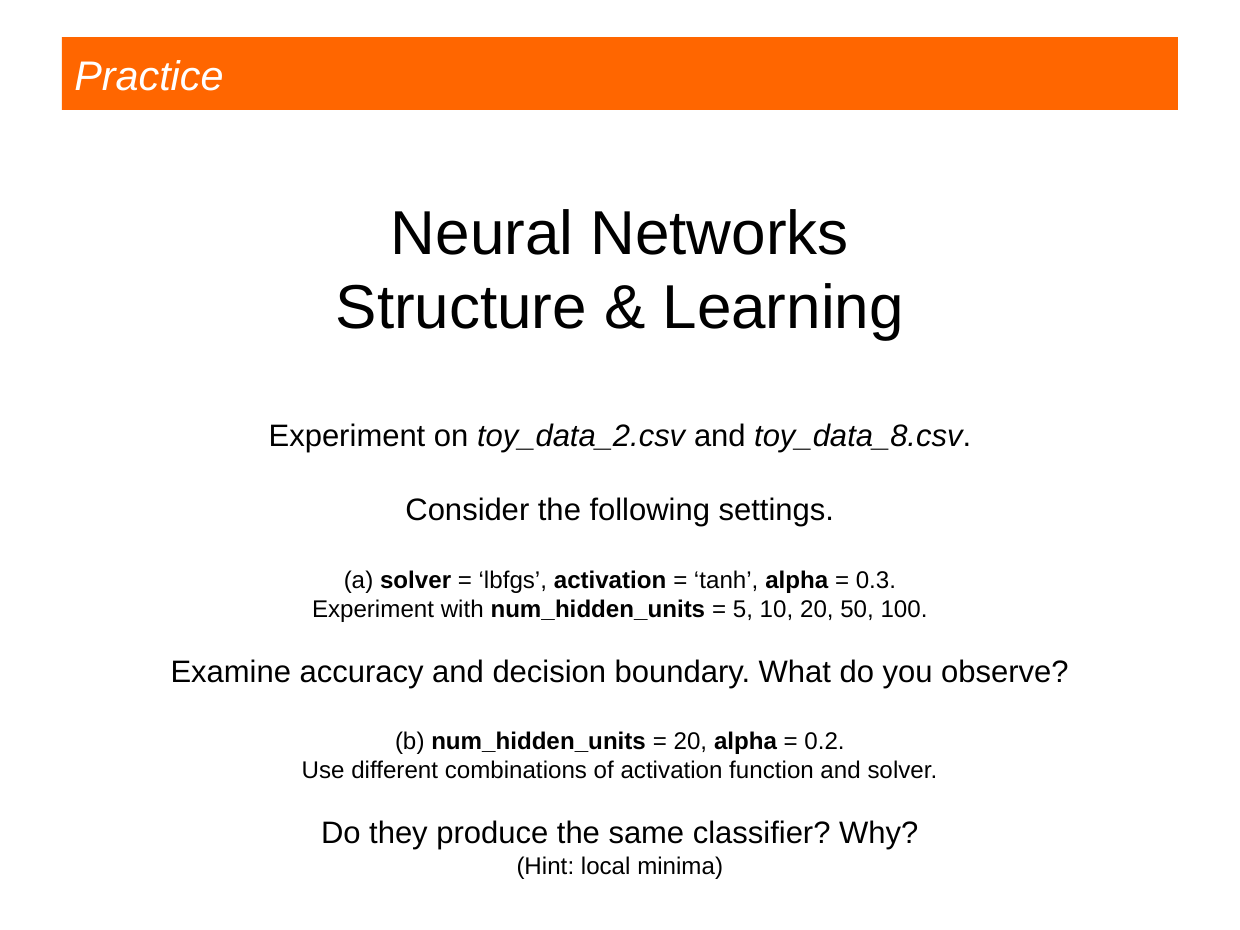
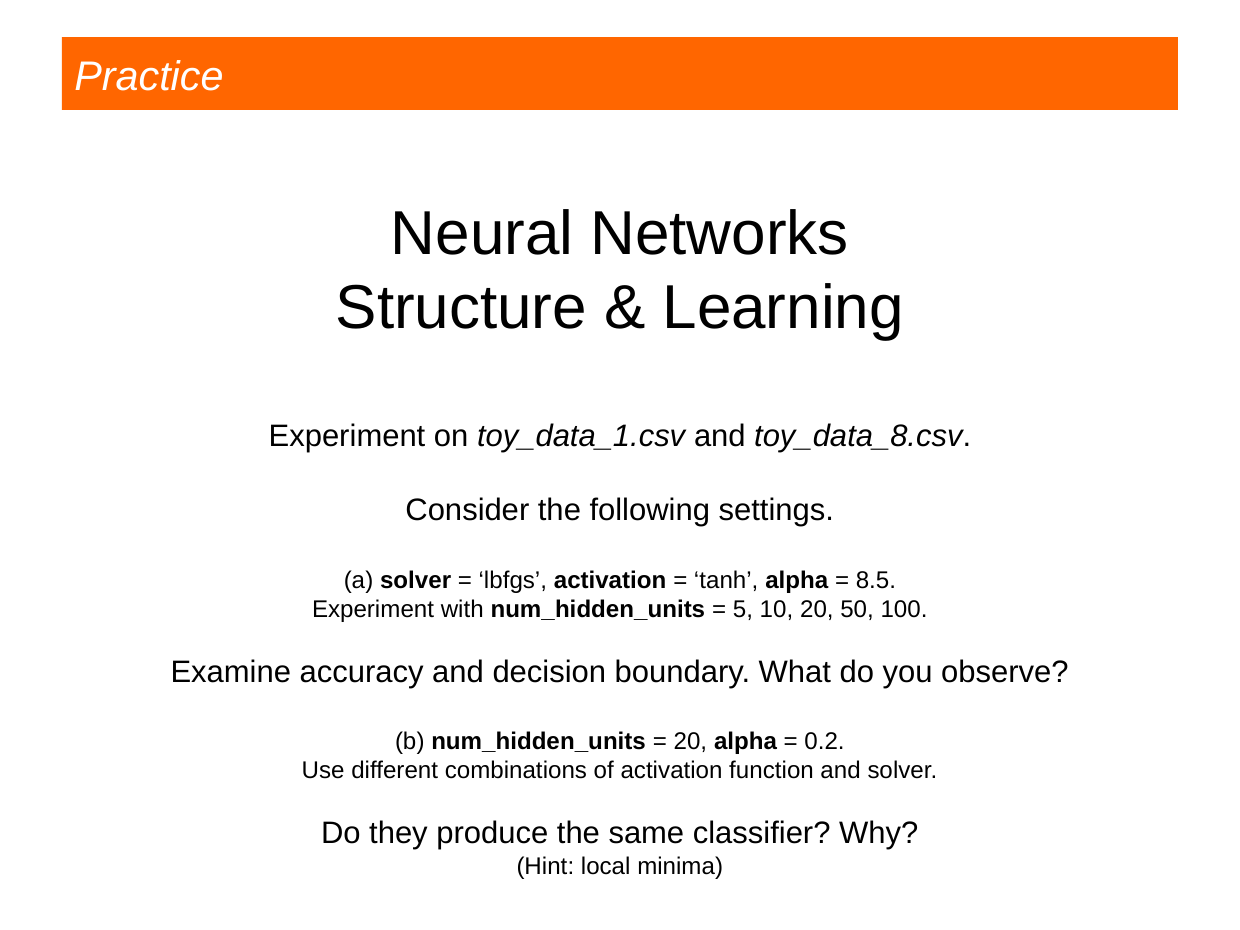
toy_data_2.csv: toy_data_2.csv -> toy_data_1.csv (581, 436)
0.3: 0.3 -> 8.5 (876, 581)
